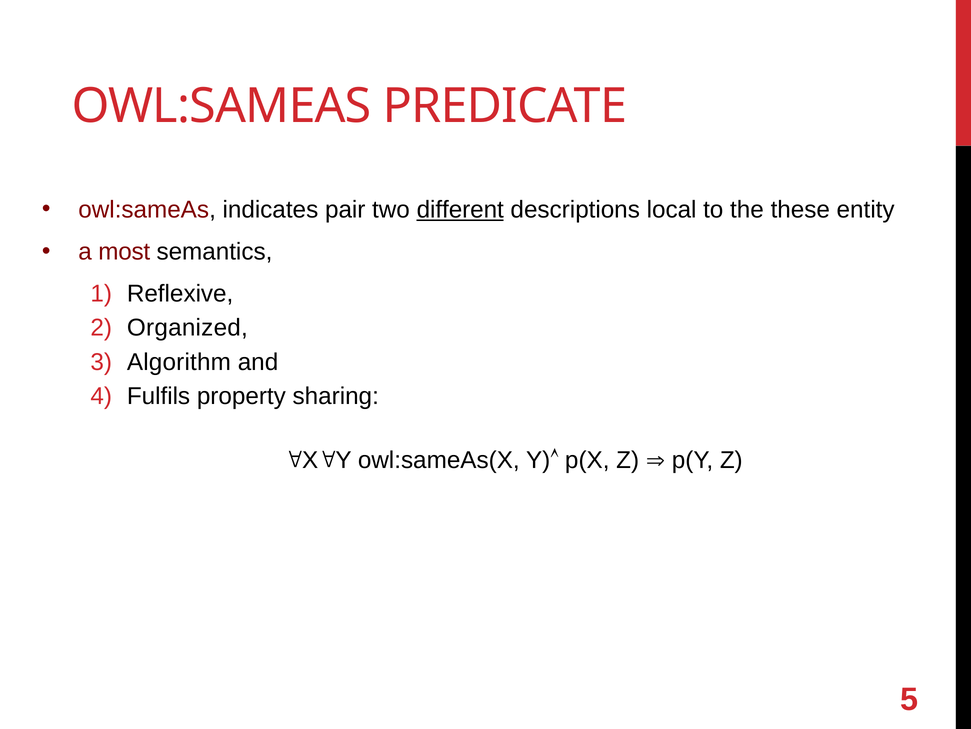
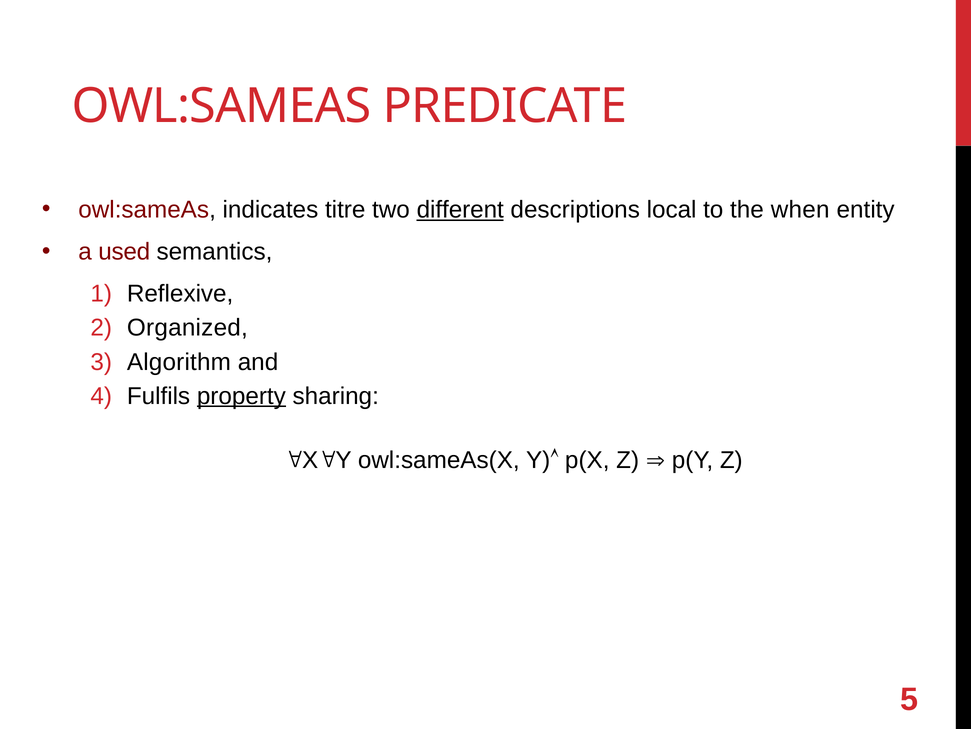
pair: pair -> titre (345, 209)
these: these -> when (800, 209)
most: most -> used (124, 252)
property underline: none -> present (241, 396)
